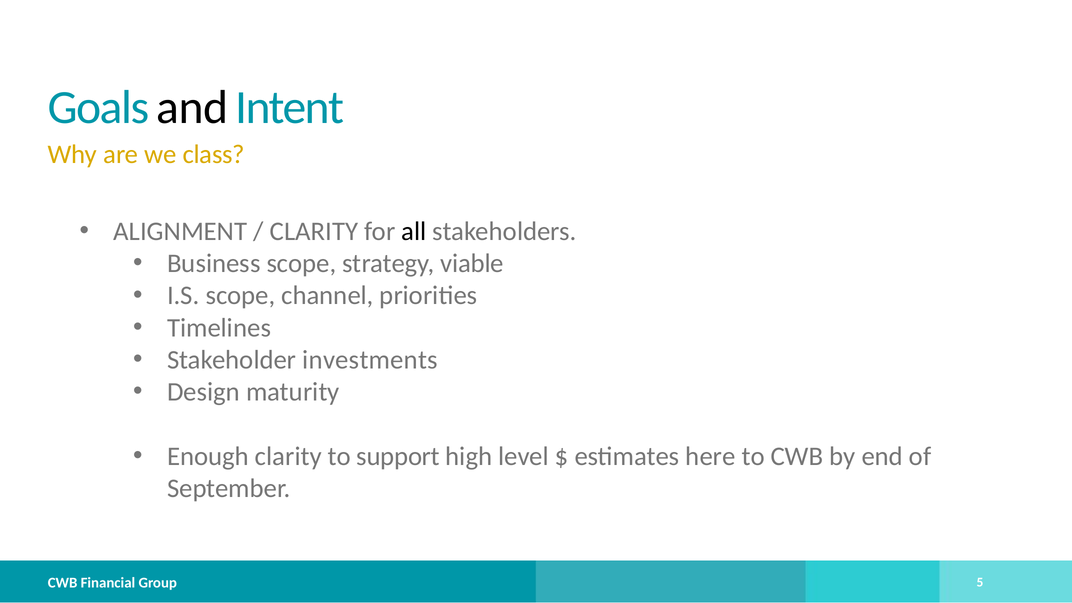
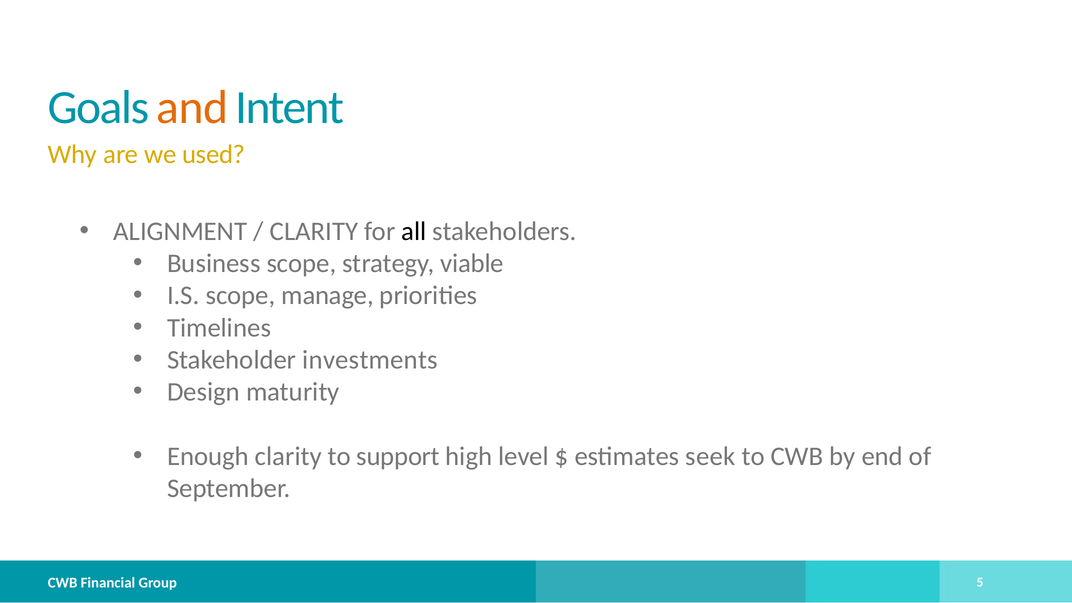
and colour: black -> orange (192, 108)
class: class -> used (214, 154)
channel: channel -> manage (328, 296)
here: here -> seek (710, 456)
